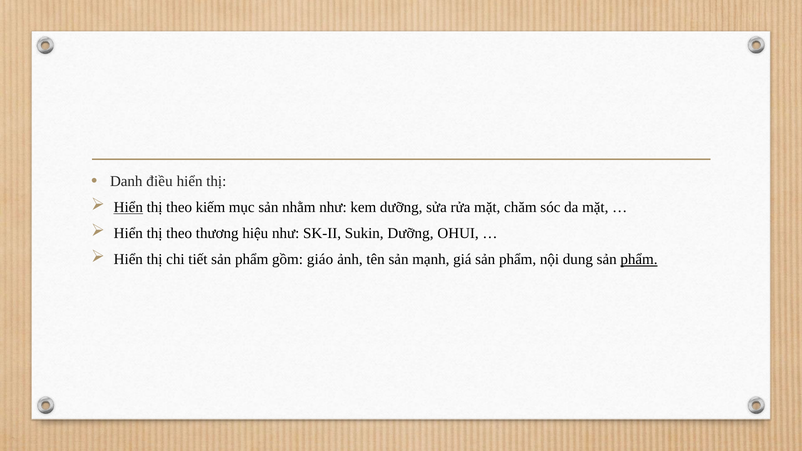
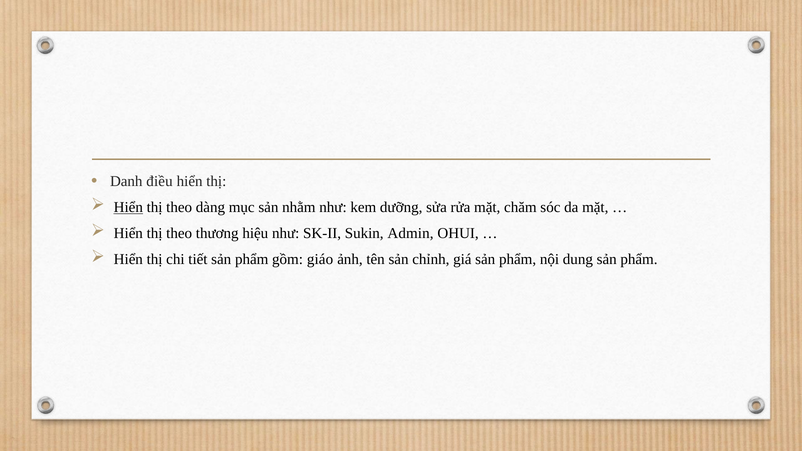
kiếm: kiếm -> dàng (210, 207)
Sukin Dưỡng: Dưỡng -> Admin (410, 233)
mạnh: mạnh -> chỉnh (431, 260)
phẩm underline: present -> none (639, 260)
